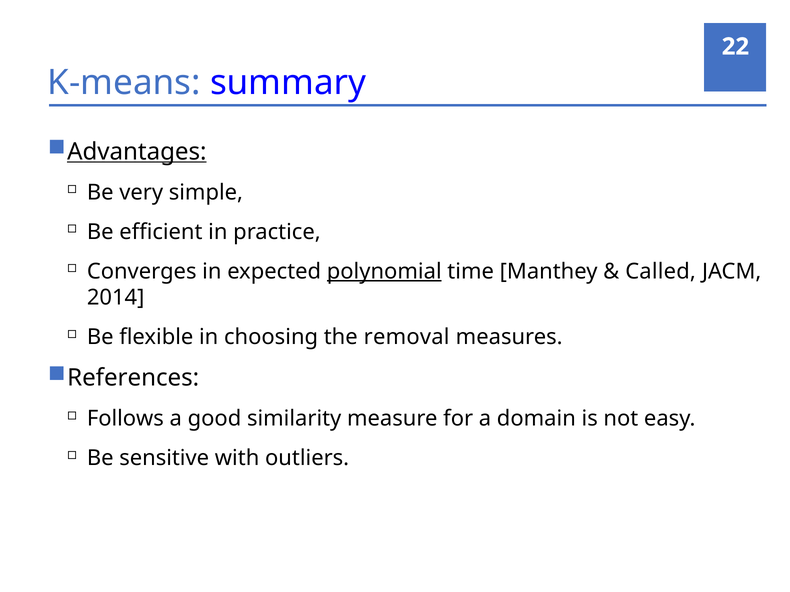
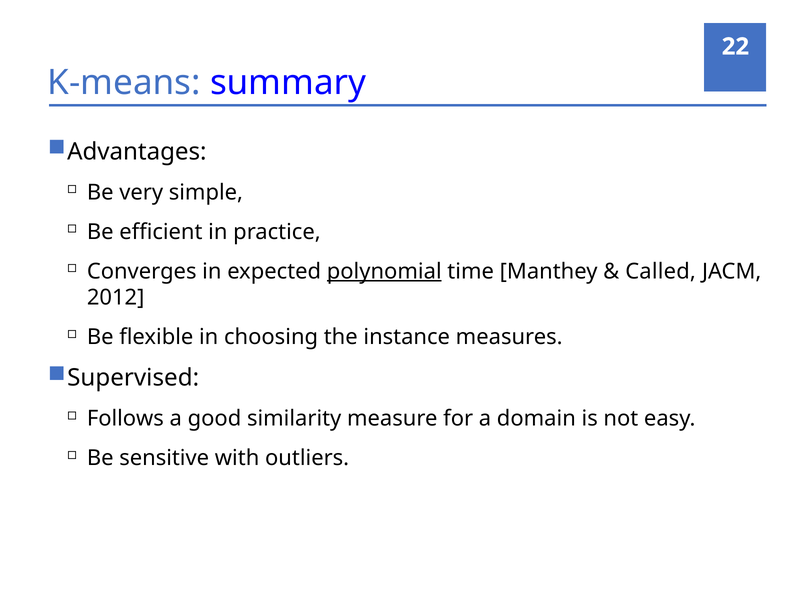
Advantages underline: present -> none (137, 152)
2014: 2014 -> 2012 (116, 298)
removal: removal -> instance (407, 337)
References: References -> Supervised (133, 378)
